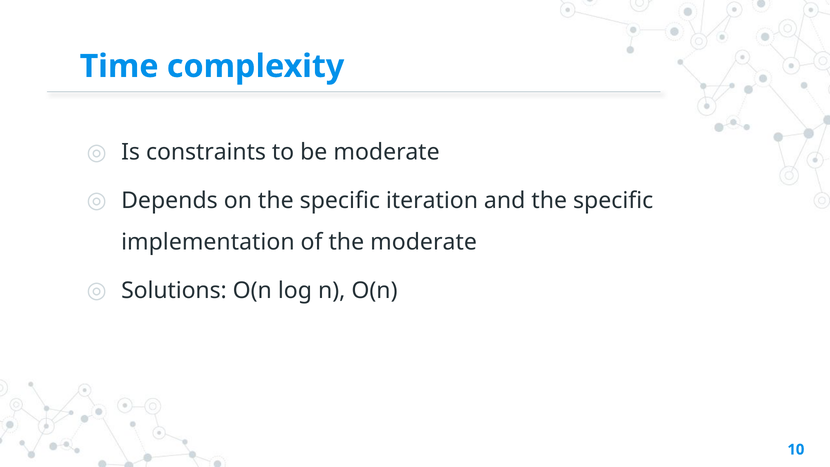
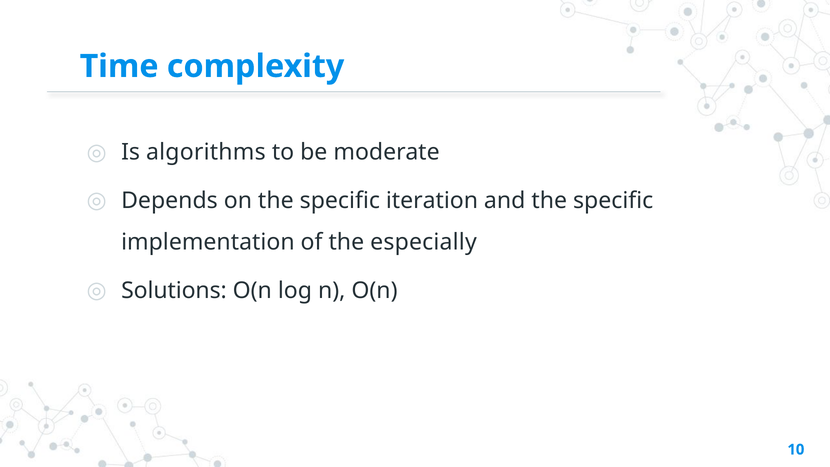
constraints: constraints -> algorithms (206, 152)
the moderate: moderate -> especially (423, 242)
